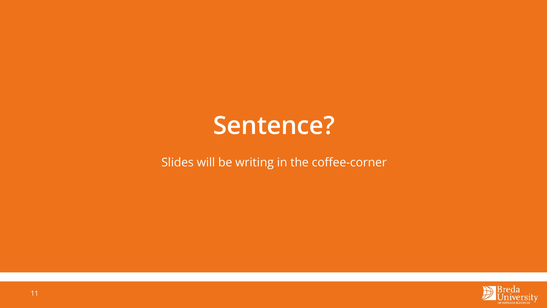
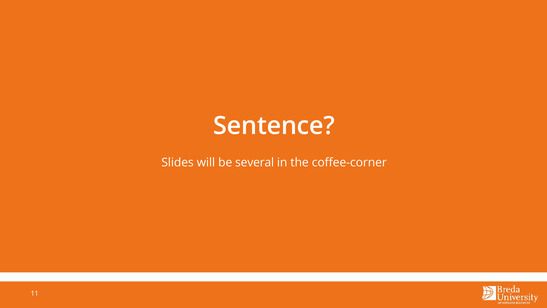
writing: writing -> several (255, 162)
